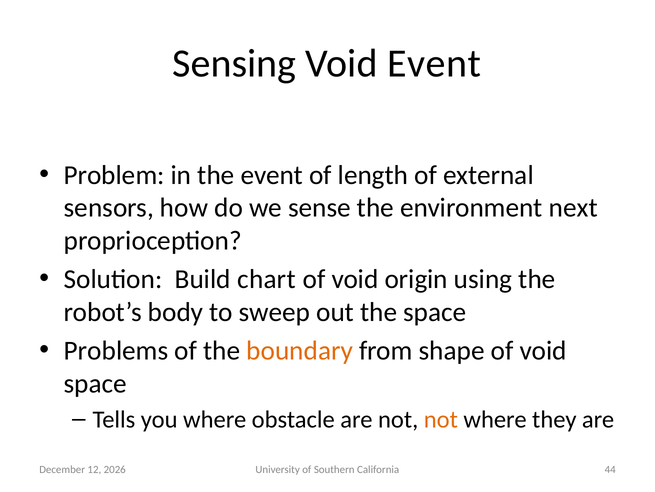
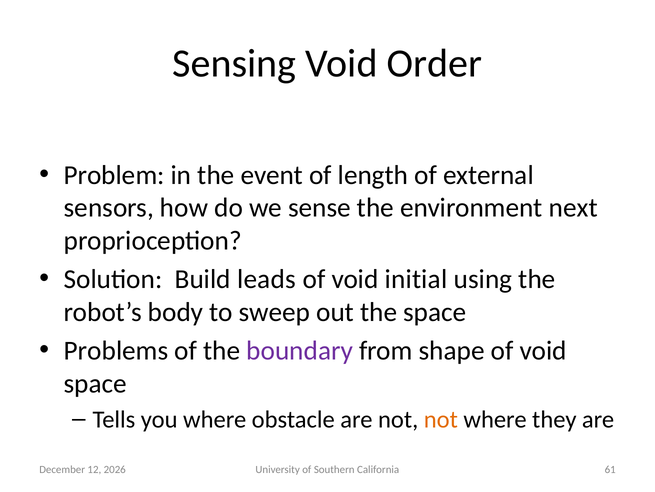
Void Event: Event -> Order (434, 63)
chart: chart -> leads (267, 279)
origin: origin -> initial (416, 279)
boundary colour: orange -> purple (300, 350)
44: 44 -> 61 (610, 469)
